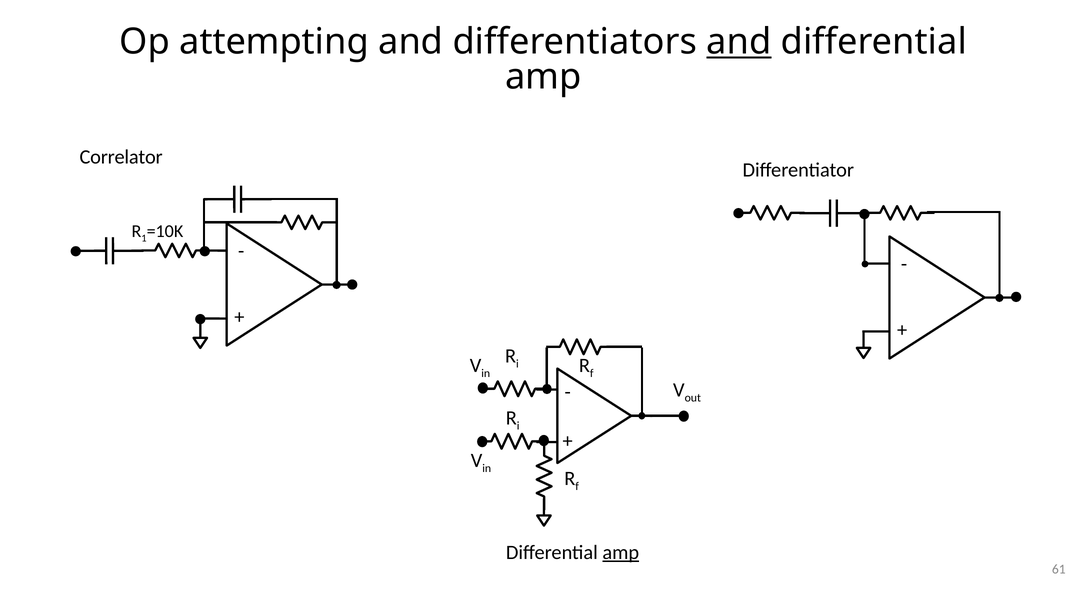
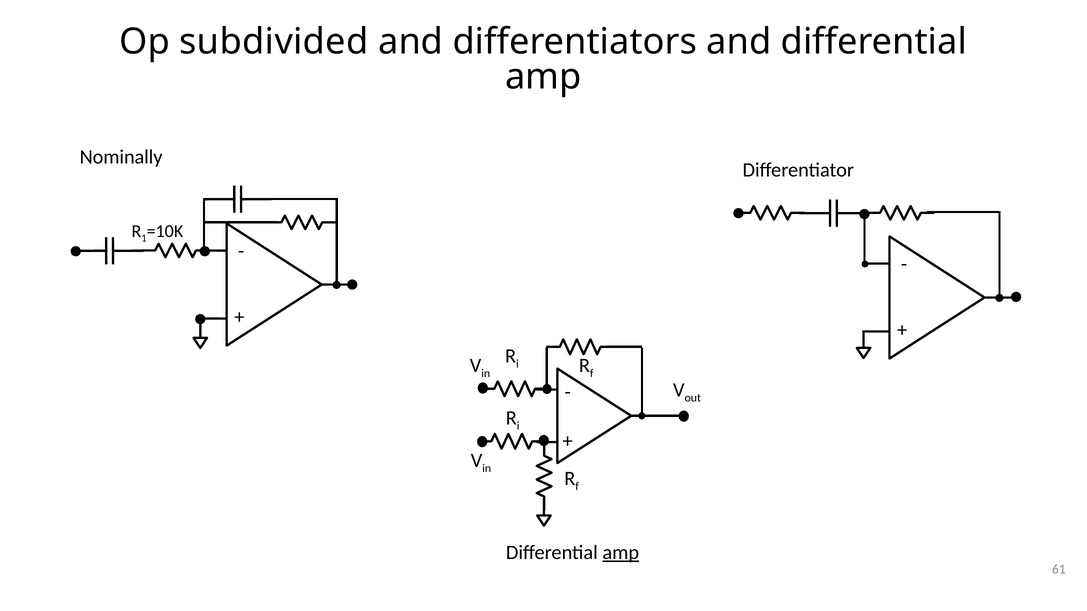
attempting: attempting -> subdivided (274, 42)
and underline: present -> none (739, 42)
Correlator: Correlator -> Nominally (121, 157)
